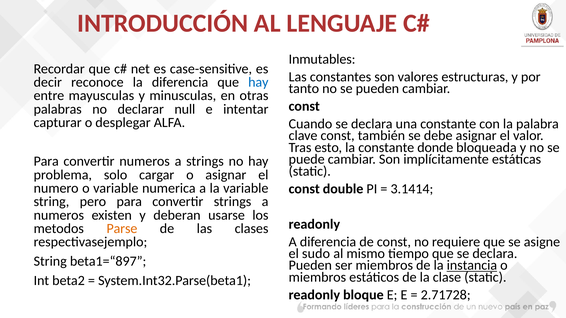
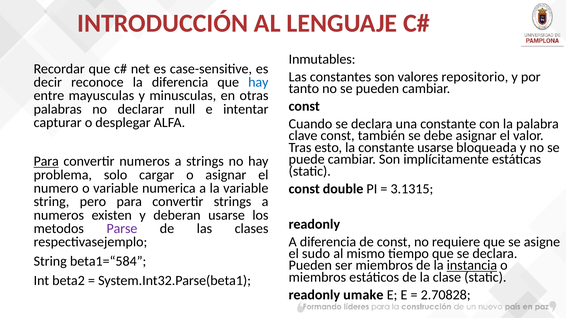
estructuras: estructuras -> repositorio (475, 77)
constante donde: donde -> usarse (435, 148)
Para underline: none -> present (46, 161)
3.1414: 3.1414 -> 3.1315 (412, 189)
Parse colour: orange -> purple (122, 229)
beta1=“897: beta1=“897 -> beta1=“584 (108, 262)
bloque: bloque -> umake (363, 295)
2.71728: 2.71728 -> 2.70828 (446, 295)
